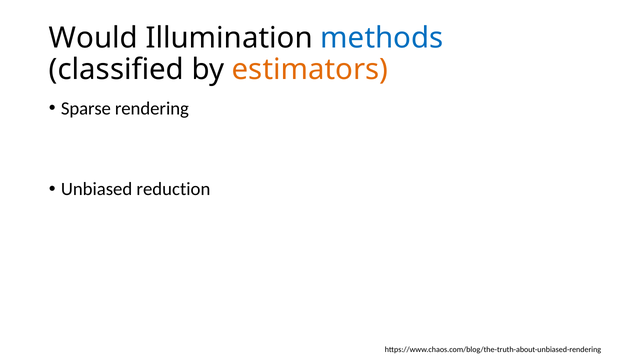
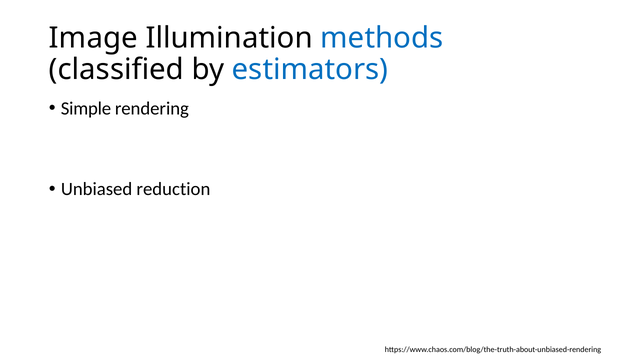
Would: Would -> Image (93, 38)
estimators colour: orange -> blue (310, 70)
Sparse: Sparse -> Simple (86, 109)
